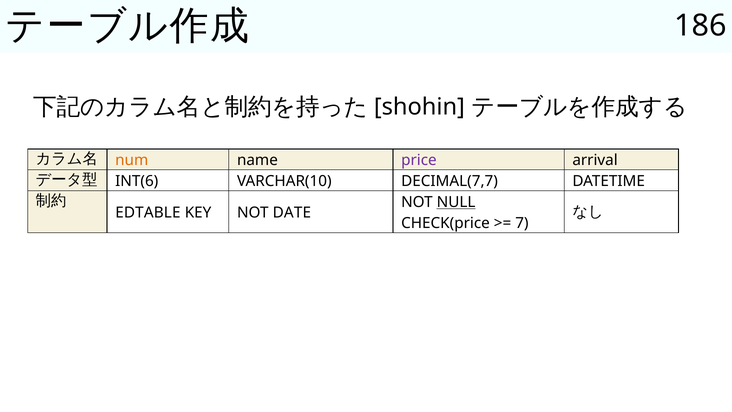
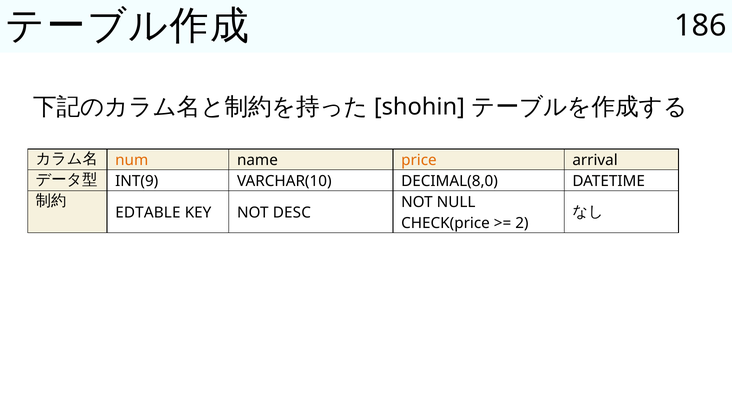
price colour: purple -> orange (419, 160)
INT(6: INT(6 -> INT(9 (137, 181)
DECIMAL(7,7: DECIMAL(7,7 -> DECIMAL(8,0 (450, 181)
NULL underline: present -> none (456, 202)
DATE: DATE -> DESC (292, 212)
7: 7 -> 2 (522, 223)
